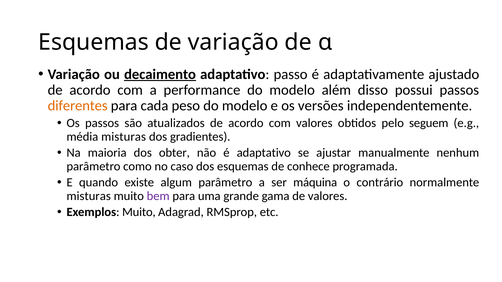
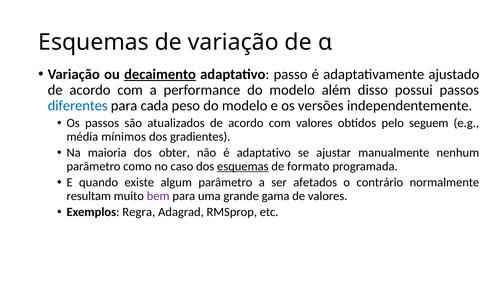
diferentes colour: orange -> blue (78, 106)
média misturas: misturas -> mínimos (124, 137)
esquemas underline: none -> present (243, 167)
conhece: conhece -> formato (308, 167)
máquina: máquina -> afetados (315, 183)
misturas: misturas -> resultam (89, 196)
Exemplos Muito: Muito -> Regra (139, 212)
